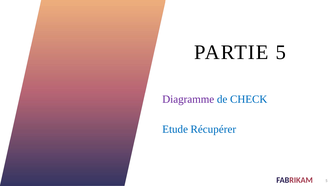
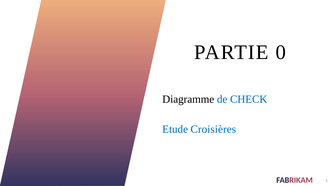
PARTIE 5: 5 -> 0 (281, 52)
Diagramme colour: purple -> black (188, 99)
Récupérer: Récupérer -> Croisières (213, 129)
